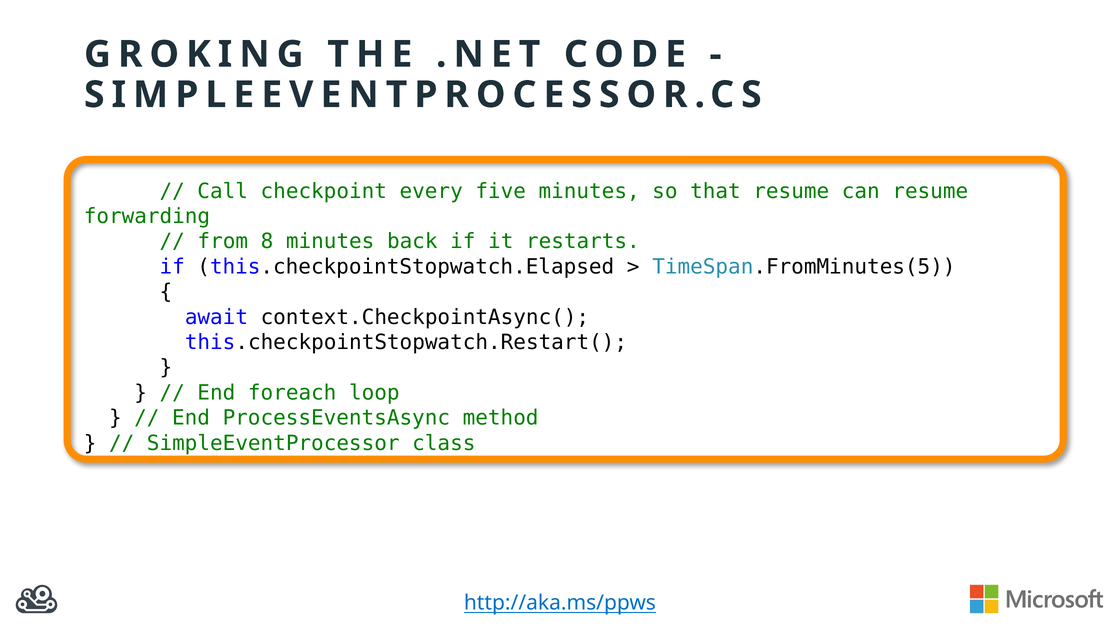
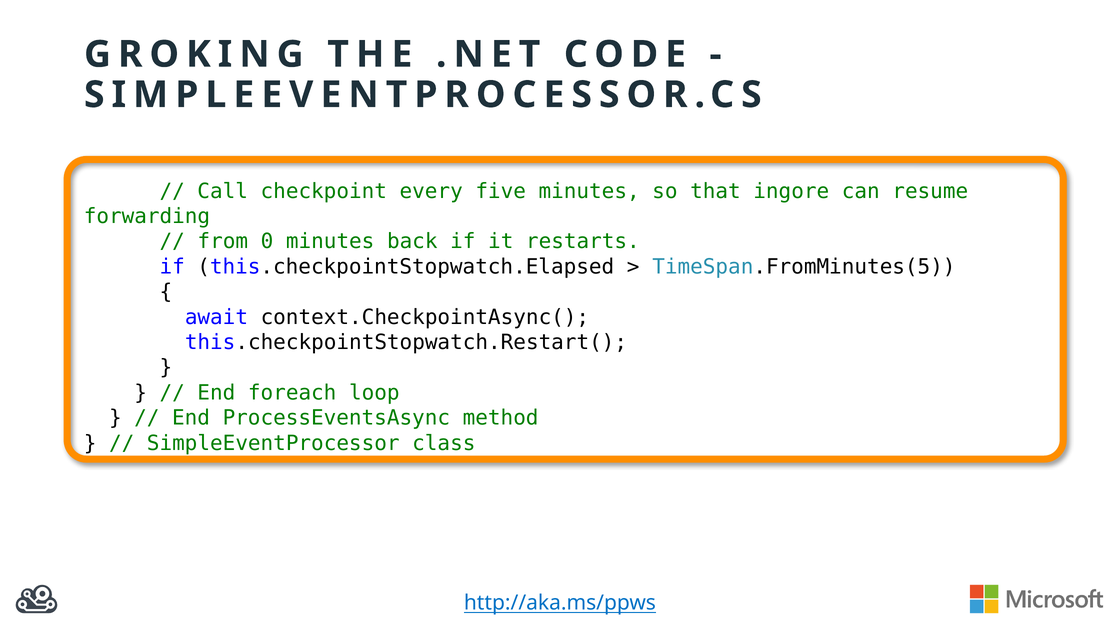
that resume: resume -> ingore (791, 191)
8: 8 -> 0 (267, 241)
